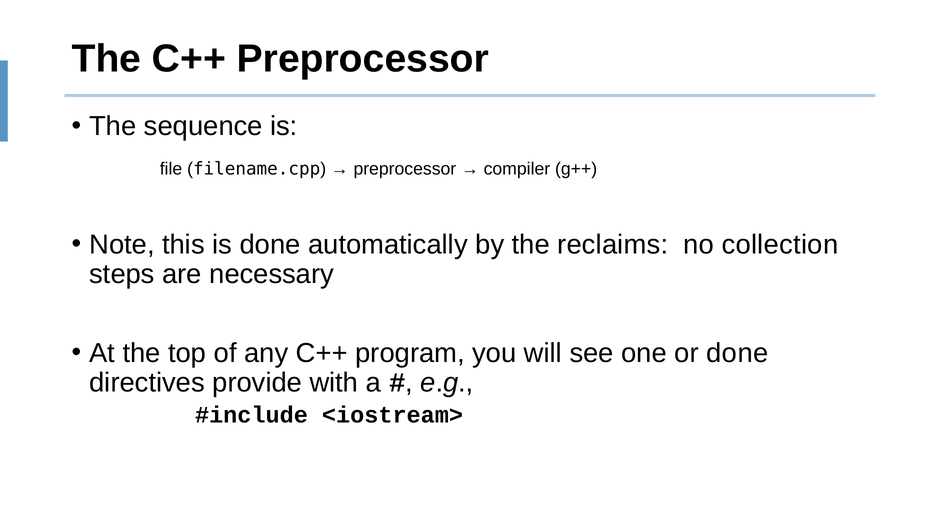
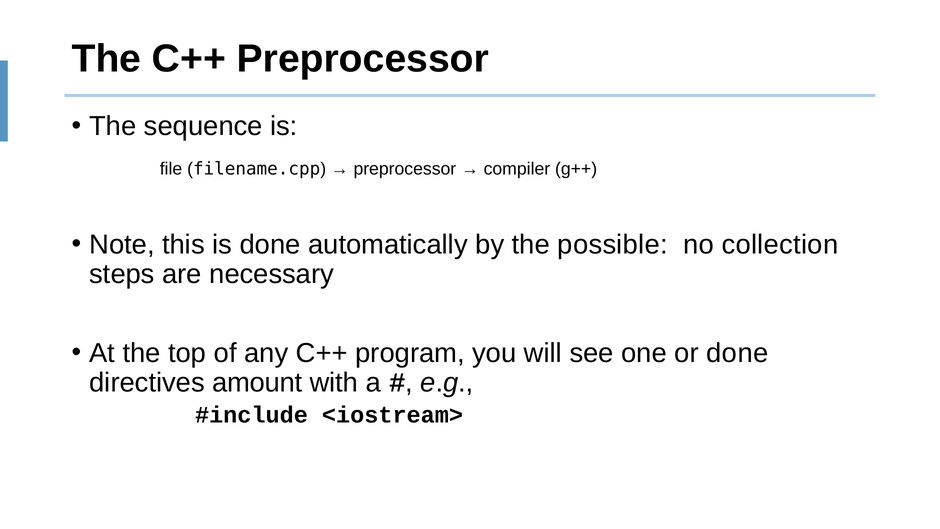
reclaims: reclaims -> possible (613, 244)
provide: provide -> amount (257, 382)
